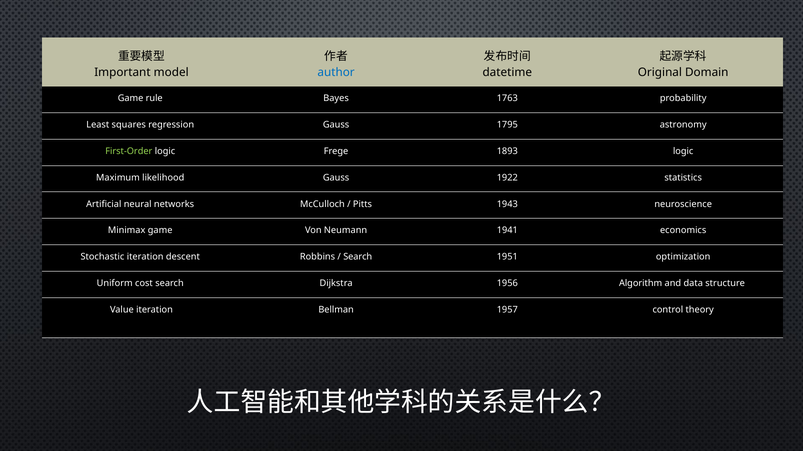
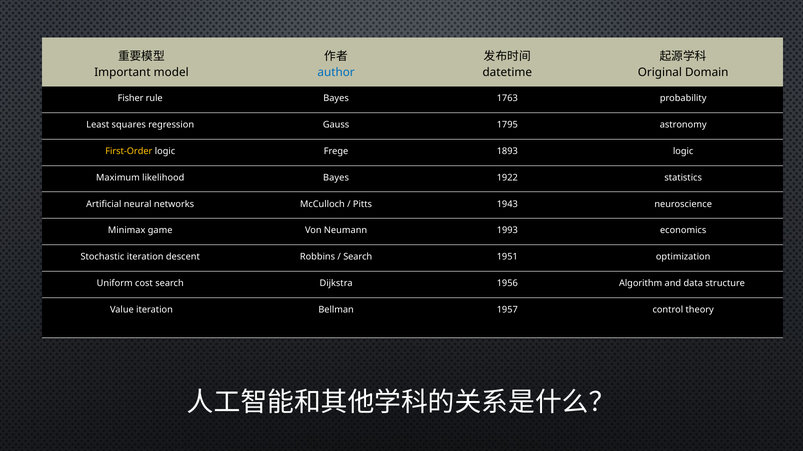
Game: Game -> Fisher (131, 98)
First-Order colour: light green -> yellow (129, 151)
likelihood Gauss: Gauss -> Bayes (336, 178)
1941: 1941 -> 1993 (507, 231)
